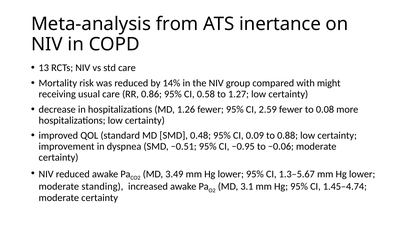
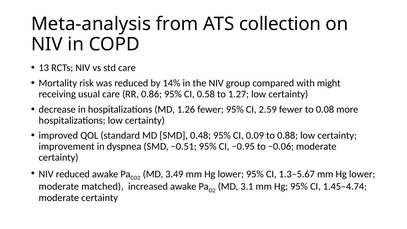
inertance: inertance -> collection (280, 24)
standing: standing -> matched (102, 186)
